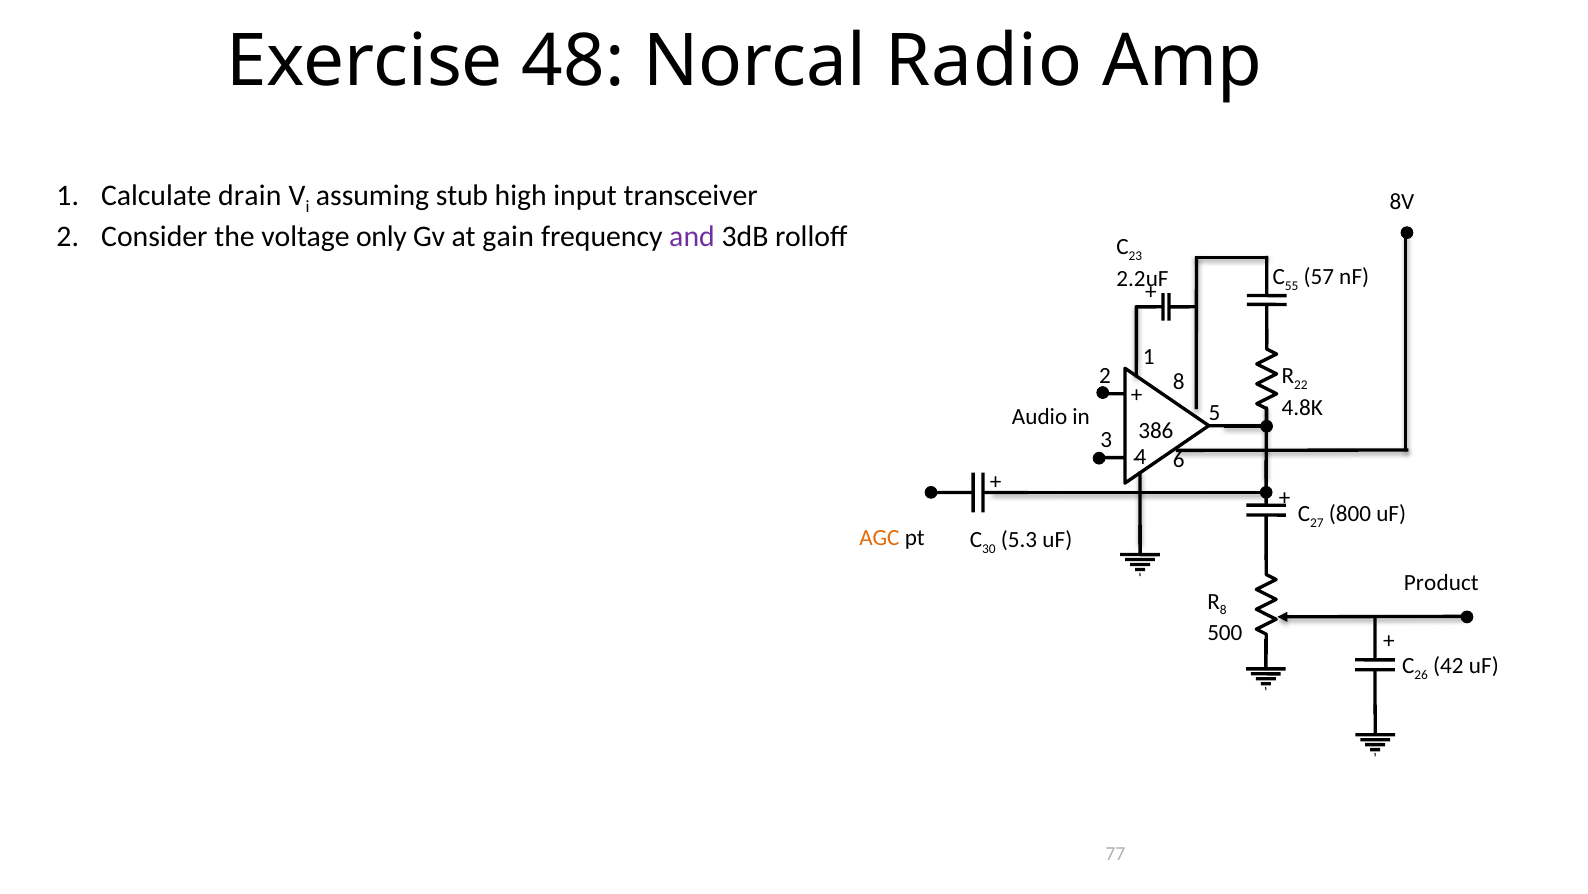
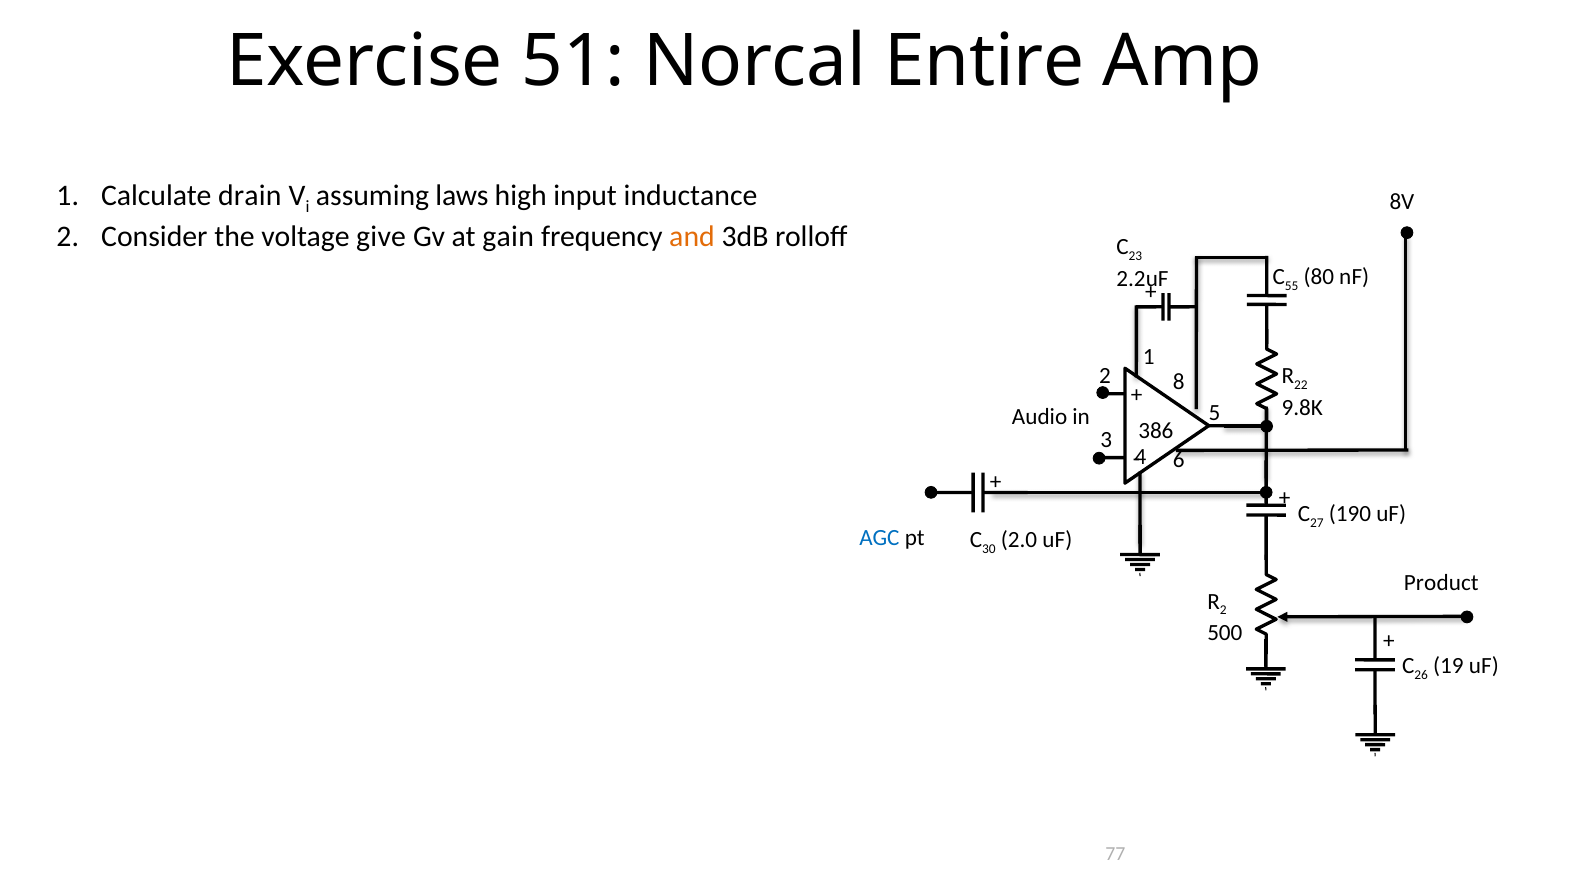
48: 48 -> 51 (573, 61)
Radio: Radio -> Entire (984, 61)
stub: stub -> laws (462, 196)
transceiver: transceiver -> inductance (691, 196)
only: only -> give (381, 236)
and colour: purple -> orange (692, 236)
57: 57 -> 80 (1319, 277)
4.8K: 4.8K -> 9.8K (1302, 408)
800: 800 -> 190 (1350, 513)
AGC colour: orange -> blue (879, 537)
5.3: 5.3 -> 2.0 (1019, 539)
8: 8 -> 2 (1223, 610)
42: 42 -> 19 (1448, 665)
